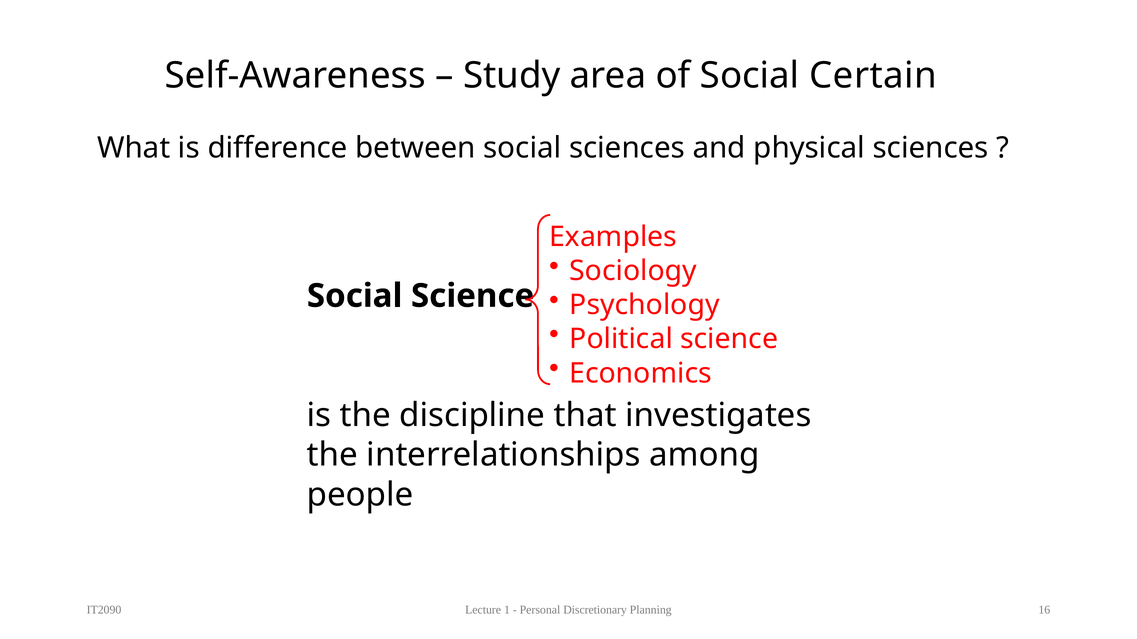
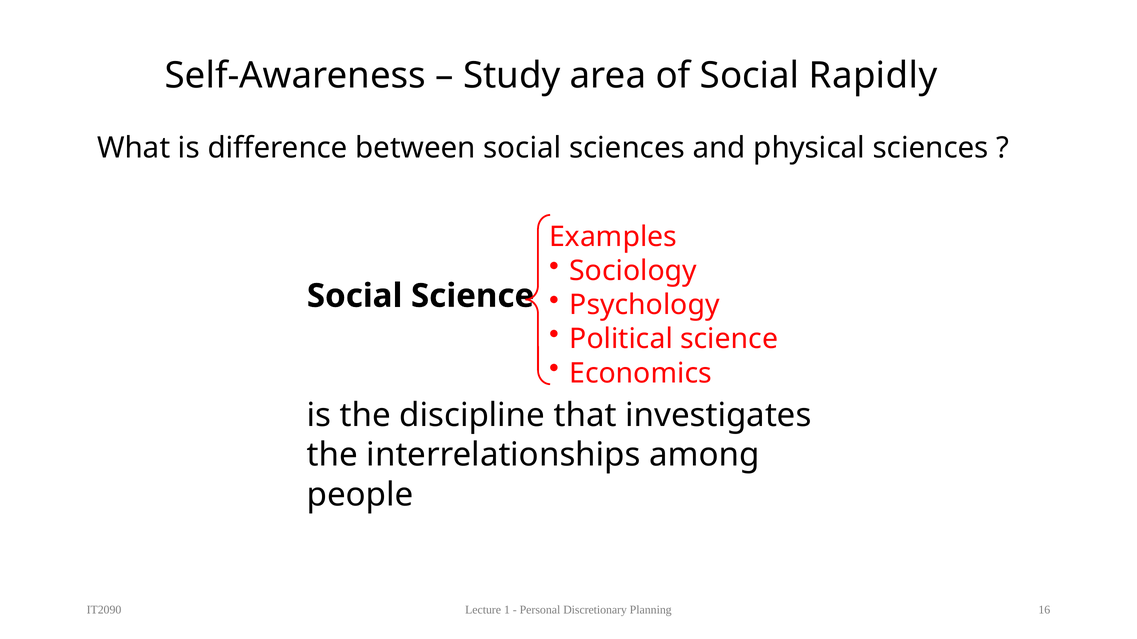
Certain: Certain -> Rapidly (873, 76)
